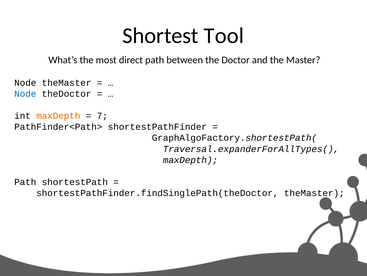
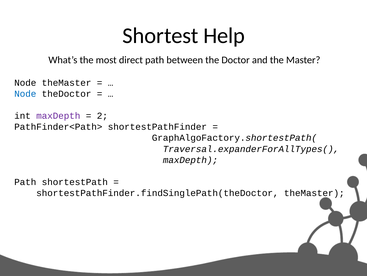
Tool: Tool -> Help (224, 36)
maxDepth colour: orange -> purple (58, 116)
7: 7 -> 2 (102, 116)
